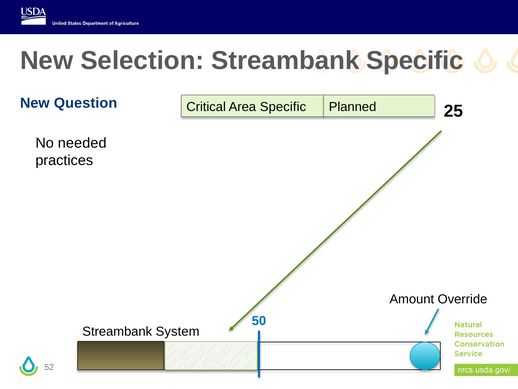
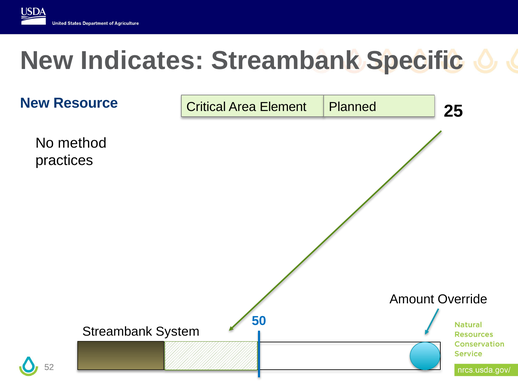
Selection: Selection -> Indicates (142, 61)
Question: Question -> Resource (86, 103)
Area Specific: Specific -> Element (283, 107)
needed: needed -> method (82, 143)
